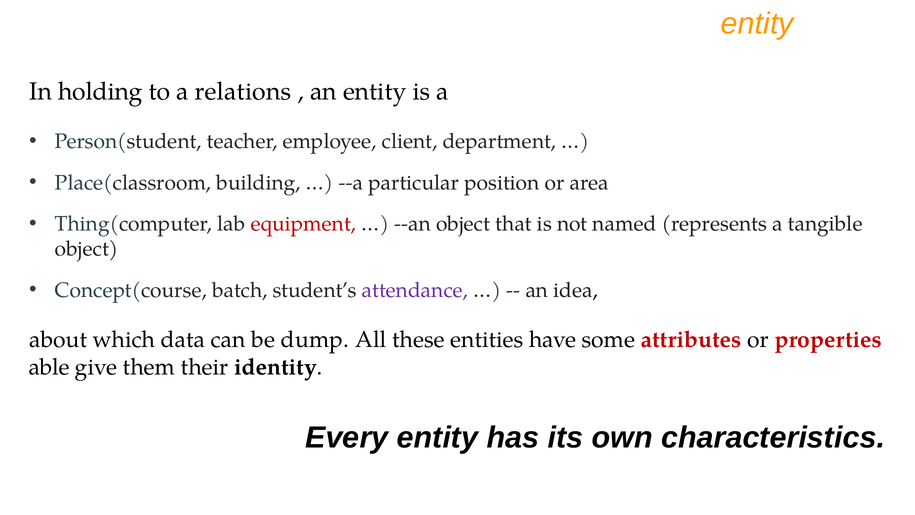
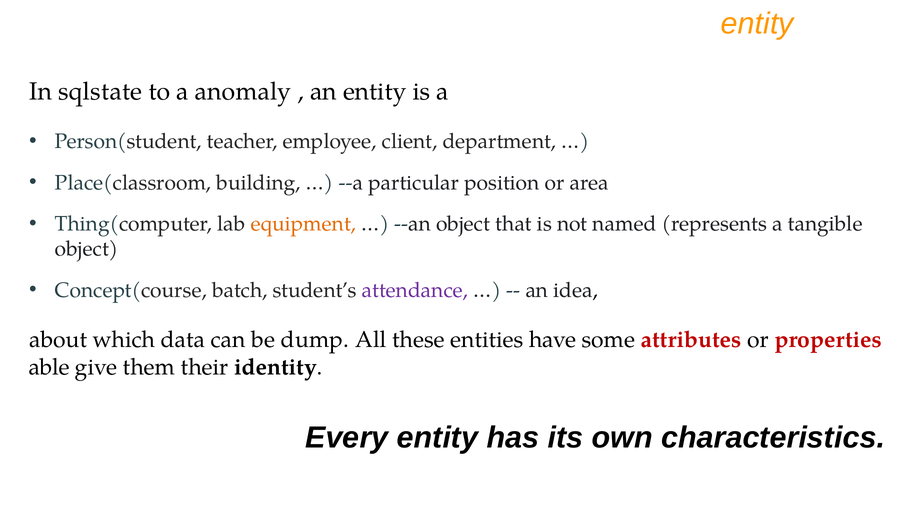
holding: holding -> sqlstate (100, 91)
relations: relations -> anomaly (243, 91)
equipment colour: red -> orange (303, 224)
